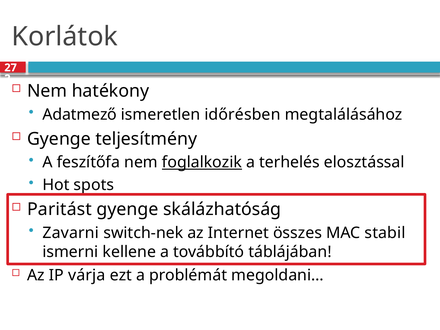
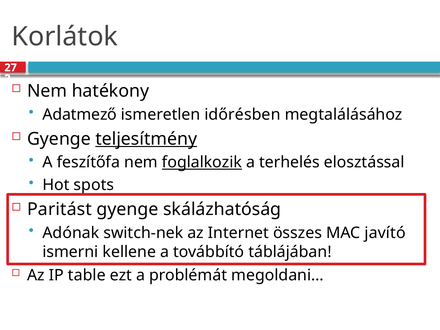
teljesítmény underline: none -> present (146, 139)
Zavarni: Zavarni -> Adónak (71, 233)
stabil: stabil -> javító (385, 233)
várja: várja -> table (87, 275)
